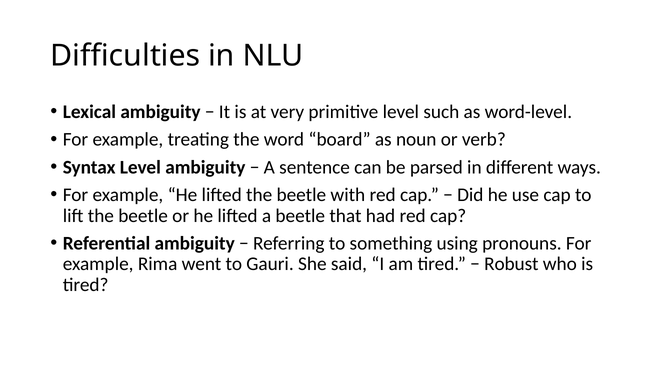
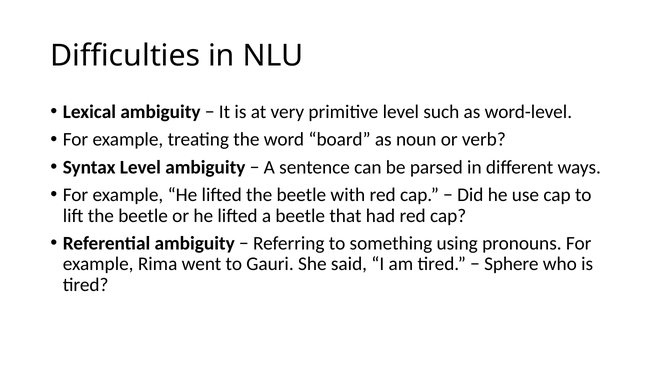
Robust: Robust -> Sphere (511, 264)
